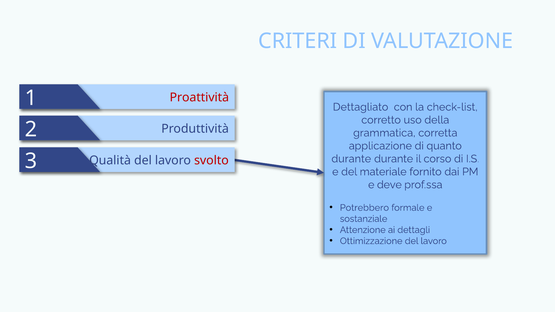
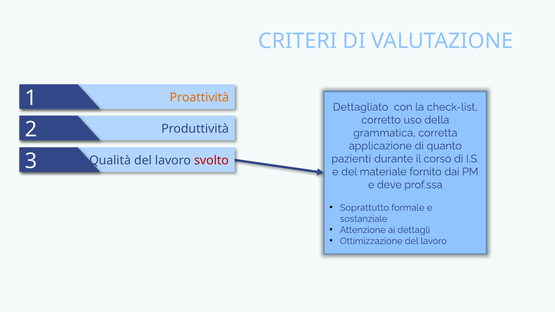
Proattività colour: red -> orange (199, 98)
durante: durante -> pazienti (351, 159)
Potrebbero: Potrebbero -> Soprattutto (364, 208)
